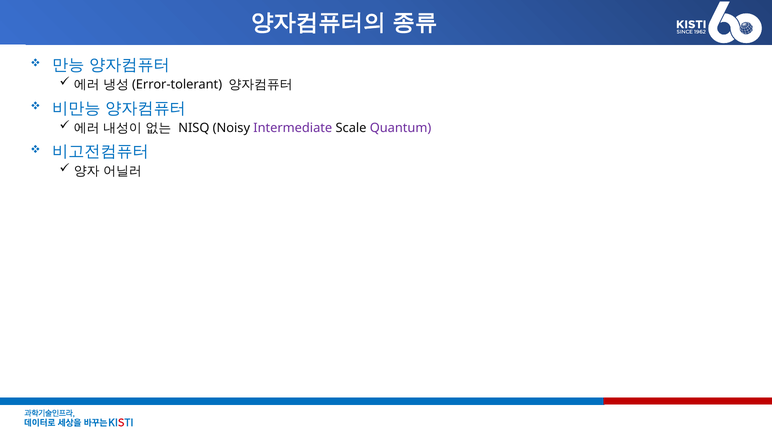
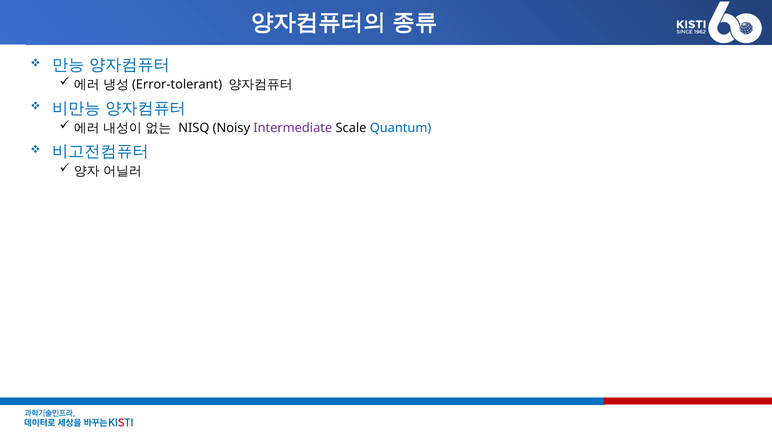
Quantum colour: purple -> blue (401, 128)
